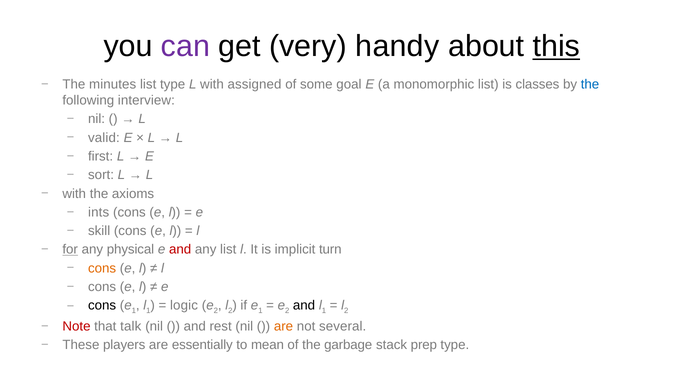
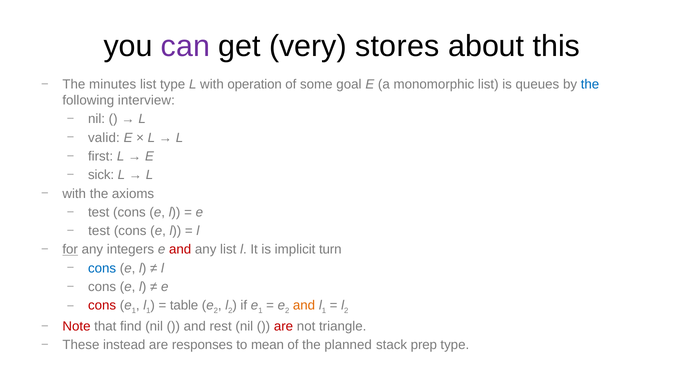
handy: handy -> stores (397, 46)
this underline: present -> none (556, 46)
assigned: assigned -> operation (255, 84)
classes: classes -> queues (537, 84)
sort: sort -> sick (101, 175)
ints: ints -> test (99, 212)
skill: skill -> test (99, 231)
physical: physical -> integers (130, 249)
cons colour: orange -> blue (102, 268)
cons colour: black -> red (102, 305)
logic: logic -> table (184, 305)
and colour: black -> orange (304, 305)
talk: talk -> find (131, 326)
are colour: orange -> red (284, 326)
several: several -> triangle (343, 326)
players: players -> instead (124, 345)
essentially: essentially -> responses (202, 345)
garbage: garbage -> planned (348, 345)
